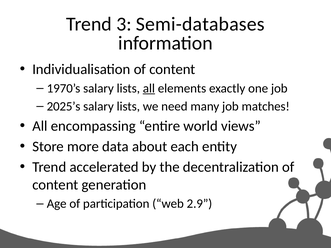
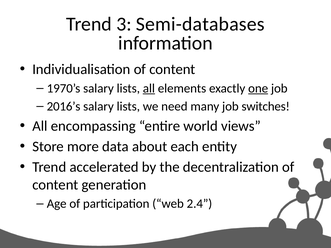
one underline: none -> present (258, 88)
2025’s: 2025’s -> 2016’s (64, 106)
matches: matches -> switches (266, 106)
2.9: 2.9 -> 2.4 (199, 204)
